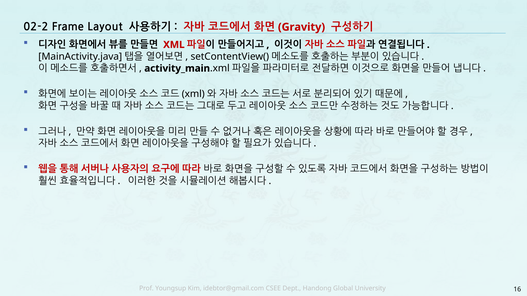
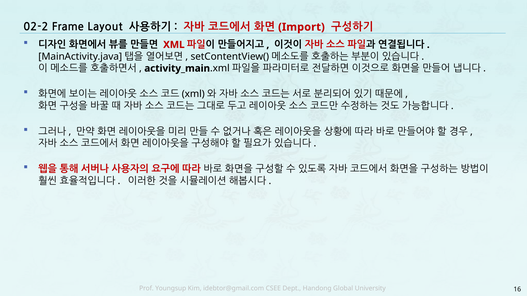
Gravity: Gravity -> Import (301, 27)
